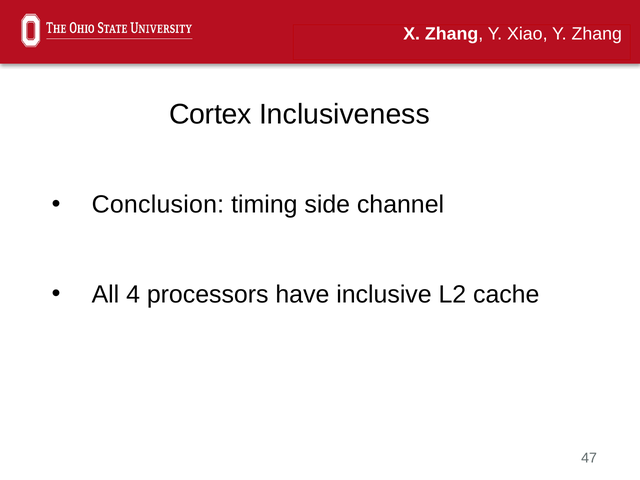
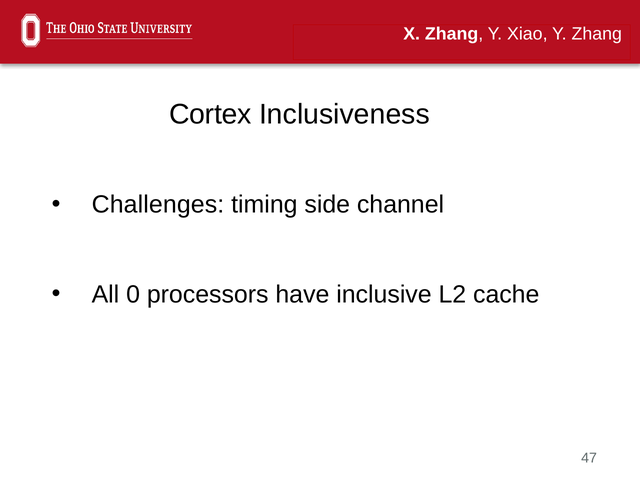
Conclusion: Conclusion -> Challenges (158, 205)
4: 4 -> 0 (133, 294)
